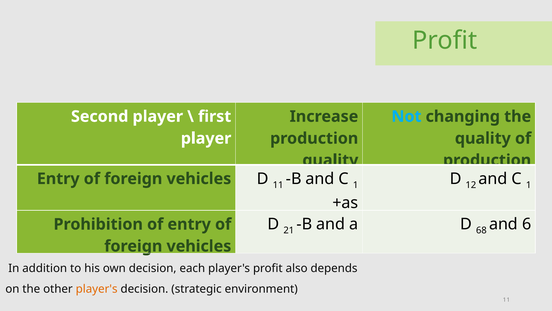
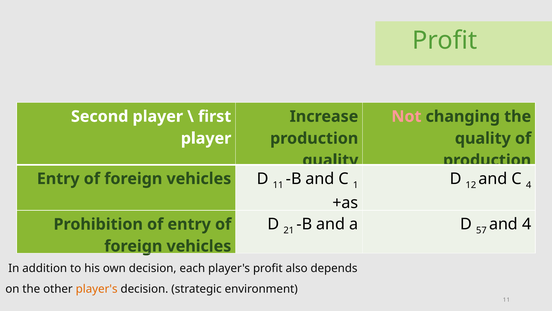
Not colour: light blue -> pink (406, 116)
12 and C 1: 1 -> 4 (529, 185)
68: 68 -> 57 (481, 230)
and 6: 6 -> 4 (527, 224)
